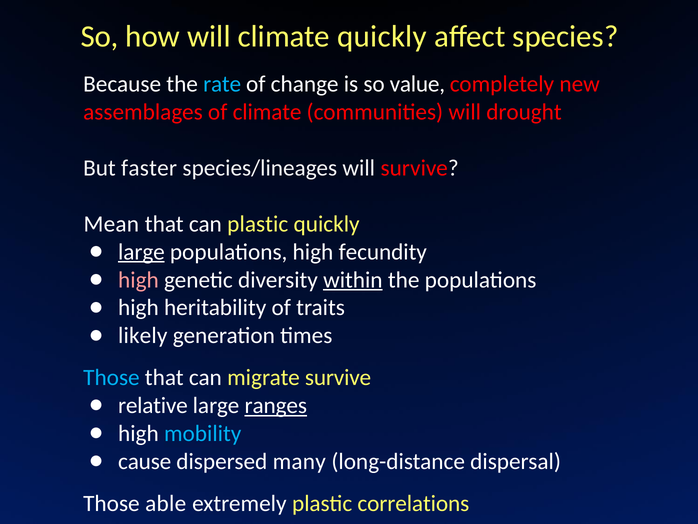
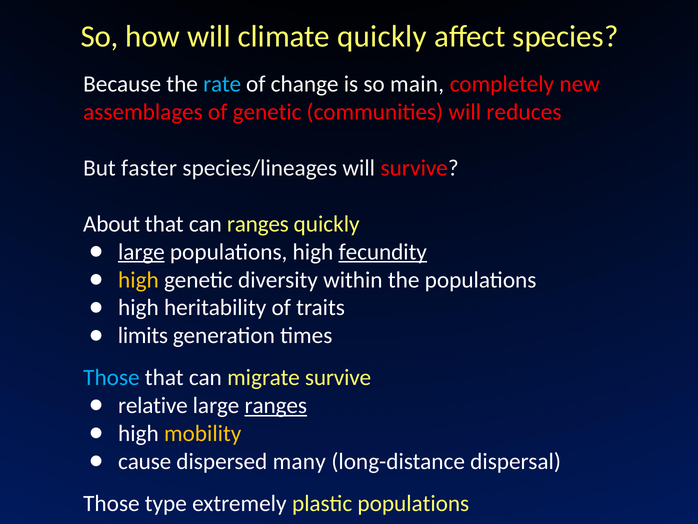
value: value -> main (417, 84)
of climate: climate -> genetic (267, 112)
drought: drought -> reduces (524, 112)
Mean: Mean -> About (112, 224)
can plastic: plastic -> ranges (258, 224)
fecundity underline: none -> present (383, 252)
high colour: pink -> yellow (138, 280)
within underline: present -> none (353, 280)
likely: likely -> limits (143, 335)
mobility colour: light blue -> yellow (203, 433)
able: able -> type (166, 503)
plastic correlations: correlations -> populations (413, 503)
